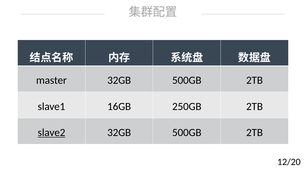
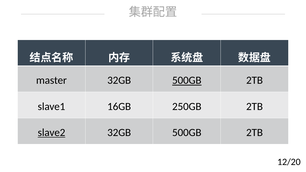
500GB underline: none -> present (187, 80)
